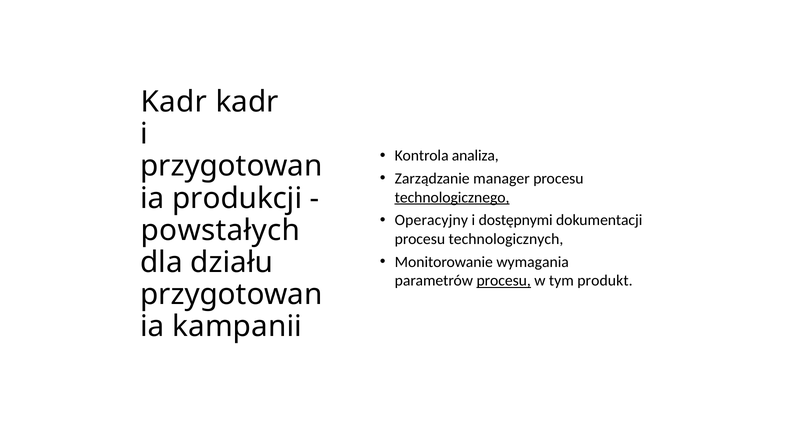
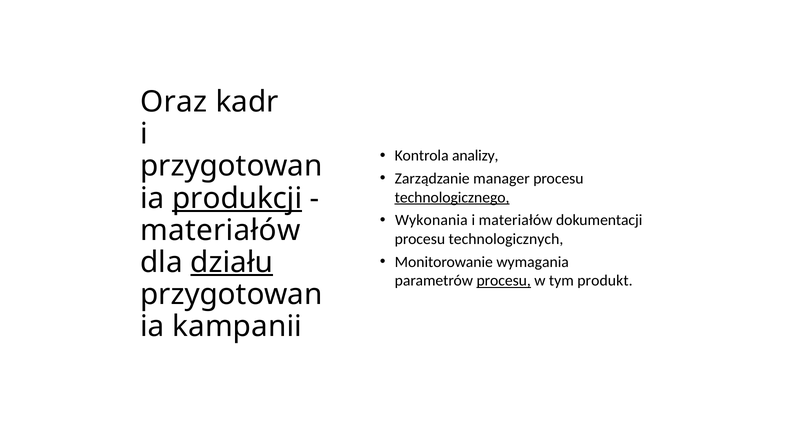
Kadr: Kadr -> Oraz (174, 102)
analiza: analiza -> analizy (475, 156)
produkcji underline: none -> present (237, 198)
Operacyjny: Operacyjny -> Wykonania (431, 221)
i dostępnymi: dostępnymi -> materiałów (516, 221)
powstałych: powstałych -> materiałów (220, 231)
działu underline: none -> present (232, 263)
